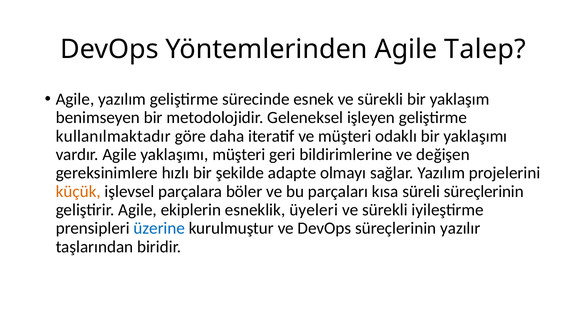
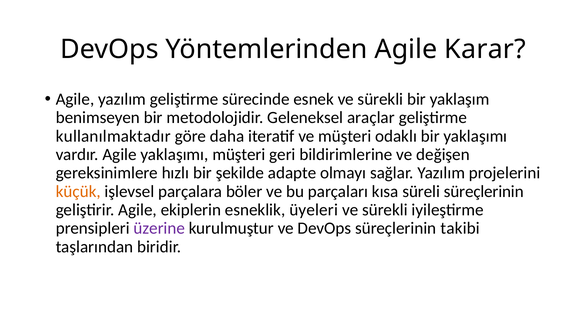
Talep: Talep -> Karar (485, 49)
işleyen: işleyen -> araçlar (371, 118)
üzerine colour: blue -> purple (159, 228)
yazılır: yazılır -> takibi (460, 228)
